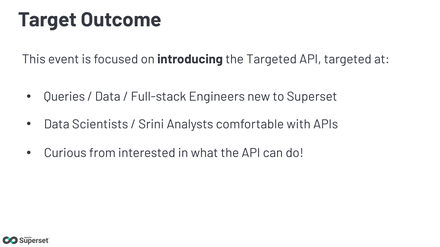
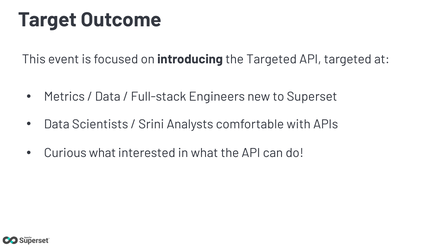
Queries: Queries -> Metrics (64, 97)
Curious from: from -> what (102, 153)
